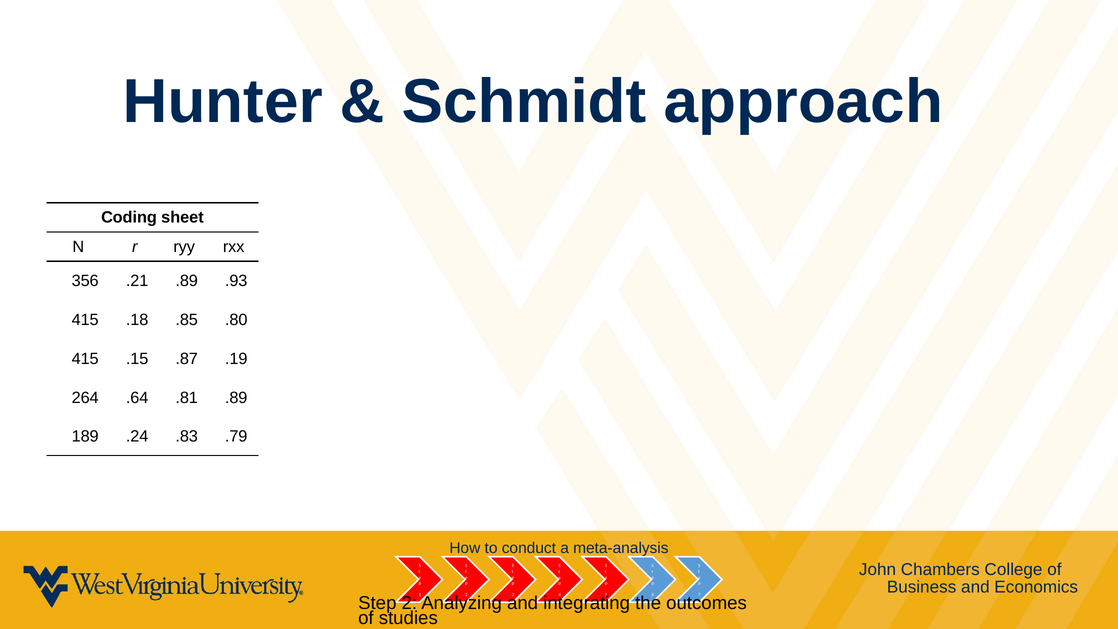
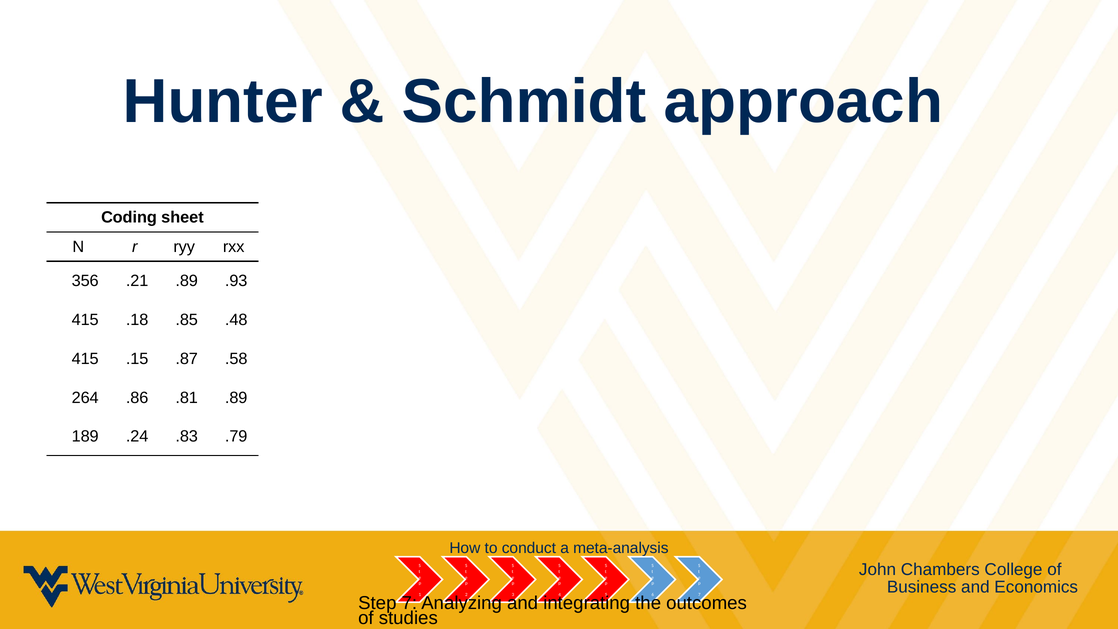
.80: .80 -> .48 (236, 320)
.19: .19 -> .58 (236, 359)
.64: .64 -> .86 (137, 398)
Step 2: 2 -> 7 (409, 603)
